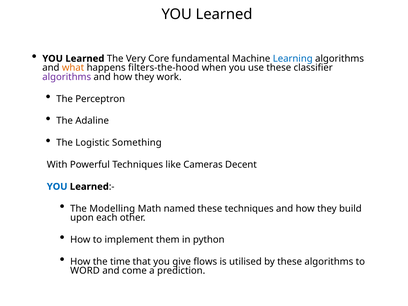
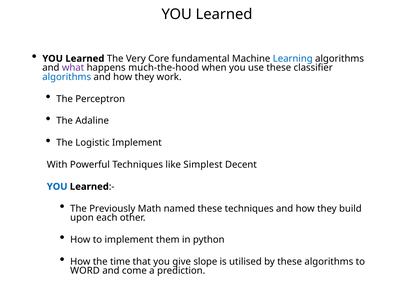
what colour: orange -> purple (73, 68)
filters-the-hood: filters-the-hood -> much-the-hood (164, 68)
algorithms colour: purple -> blue (67, 77)
Logistic Something: Something -> Implement (137, 143)
Cameras: Cameras -> Simplest (203, 165)
Modelling: Modelling -> Previously (112, 209)
flows: flows -> slope (205, 262)
